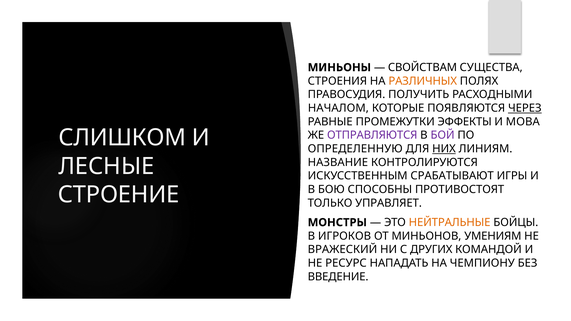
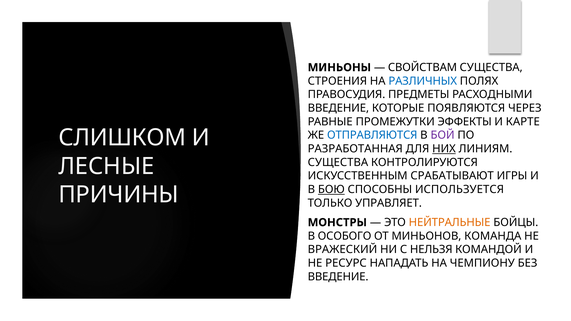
РАЗЛИЧНЫХ colour: orange -> blue (423, 81)
ПОЛУЧИТЬ: ПОЛУЧИТЬ -> ПРЕДМЕТЫ (419, 95)
НАЧАЛОМ: НАЧАЛОМ -> ВВЕДЕНИЕ (338, 108)
ЧЕРЕЗ underline: present -> none (525, 108)
MOBA: MOBA -> КАРТЕ (523, 122)
ОТПРАВЛЯЮТСЯ colour: purple -> blue (372, 135)
ОПРЕДЕЛЕННУЮ: ОПРЕДЕЛЕННУЮ -> РАЗРАБОТАННАЯ (355, 149)
НАЗВАНИЕ: НАЗВАНИЕ -> СУЩЕСТВА (338, 162)
БОЮ underline: none -> present (331, 190)
ПРОТИВОСТОЯТ: ПРОТИВОСТОЯТ -> ИСПОЛЬЗУЕТСЯ (460, 190)
СТРОЕНИЕ: СТРОЕНИЕ -> ПРИЧИНЫ (119, 195)
ИГРОКОВ: ИГРОКОВ -> ОСОБОГО (345, 236)
УМЕНИЯМ: УМЕНИЯМ -> КОМАНДА (493, 236)
ДРУГИХ: ДРУГИХ -> НЕЛЬЗЯ (431, 250)
